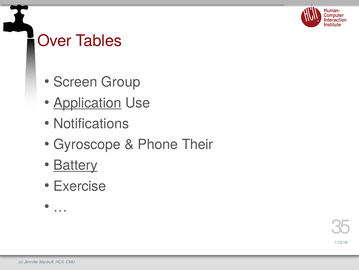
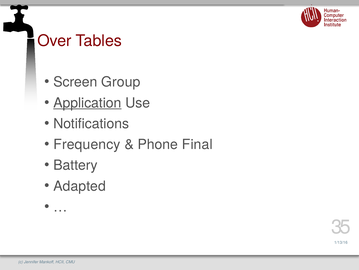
Gyroscope: Gyroscope -> Frequency (87, 144)
Their: Their -> Final (197, 144)
Battery underline: present -> none (75, 165)
Exercise: Exercise -> Adapted (80, 186)
